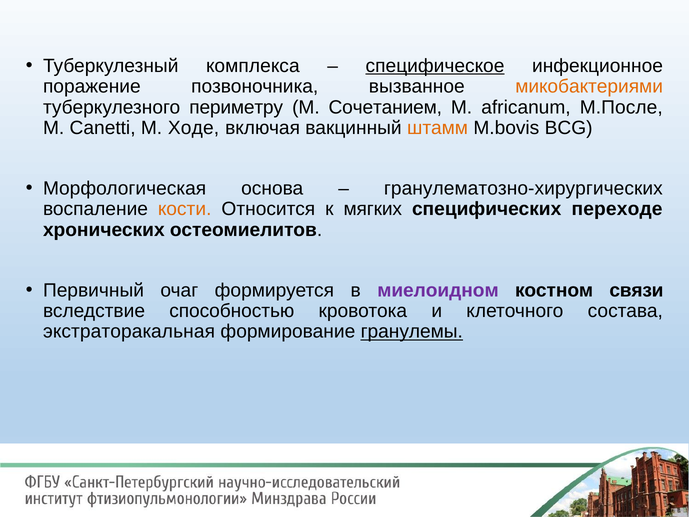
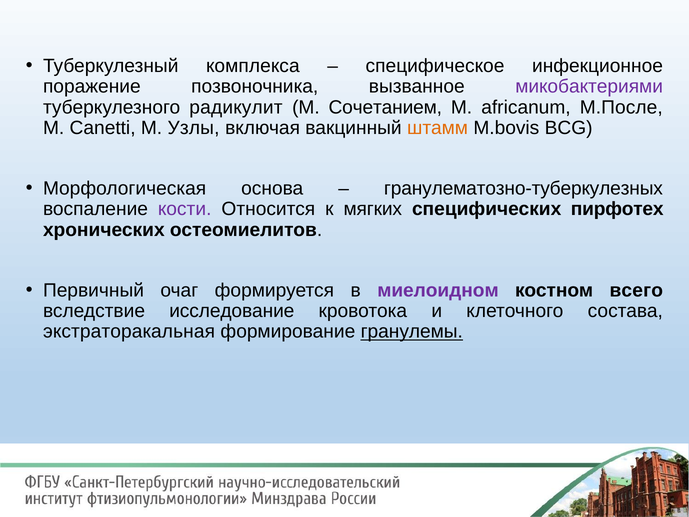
специфическое underline: present -> none (435, 66)
микобактериями colour: orange -> purple (589, 87)
периметру: периметру -> радикулит (236, 107)
Ходе: Ходе -> Узлы (194, 128)
гранулематозно-хирургических: гранулематозно-хирургических -> гранулематозно-туберкулезных (523, 188)
кости colour: orange -> purple (185, 209)
переходе: переходе -> пирфотех (617, 209)
связи: связи -> всего (636, 290)
способностью: способностью -> исследование (232, 311)
